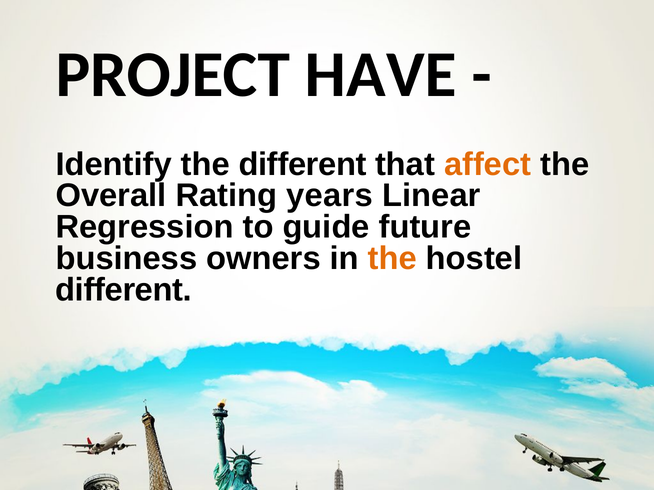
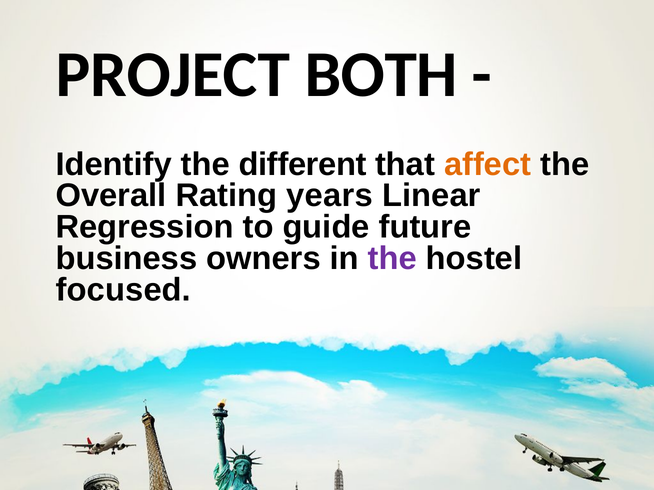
HAVE: HAVE -> BOTH (381, 75)
the colour: orange -> purple (392, 259)
different: different -> focused (123, 290)
